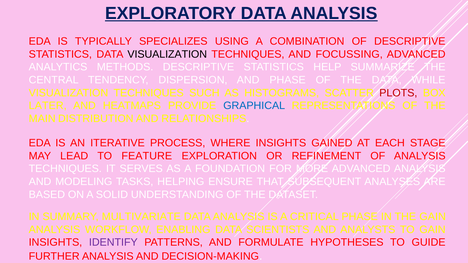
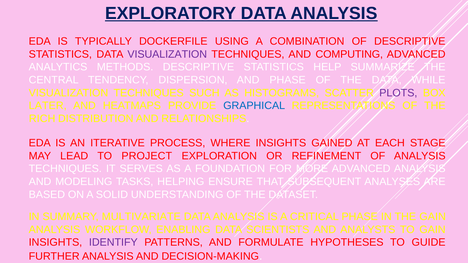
SPECIALIZES: SPECIALIZES -> DOCKERFILE (173, 41)
VISUALIZATION colour: black -> purple (167, 54)
FOCUSSING: FOCUSSING -> COMPUTING (349, 54)
PLOTS colour: red -> purple (398, 93)
MAIN: MAIN -> RICH (42, 119)
FEATURE: FEATURE -> PROJECT (147, 156)
